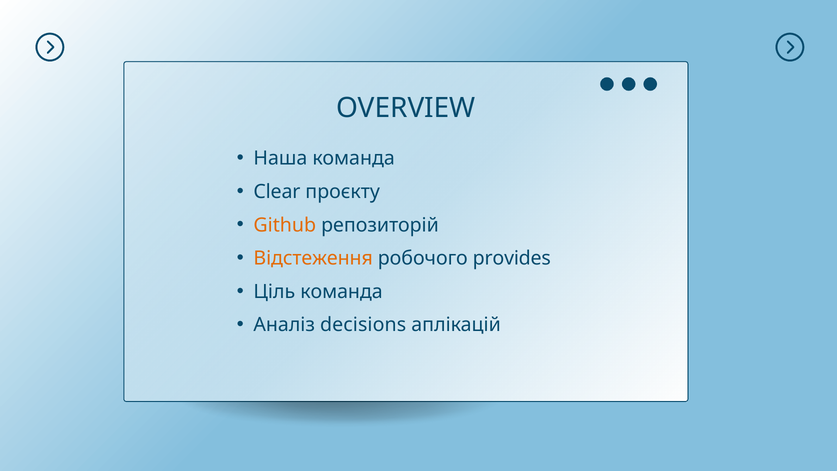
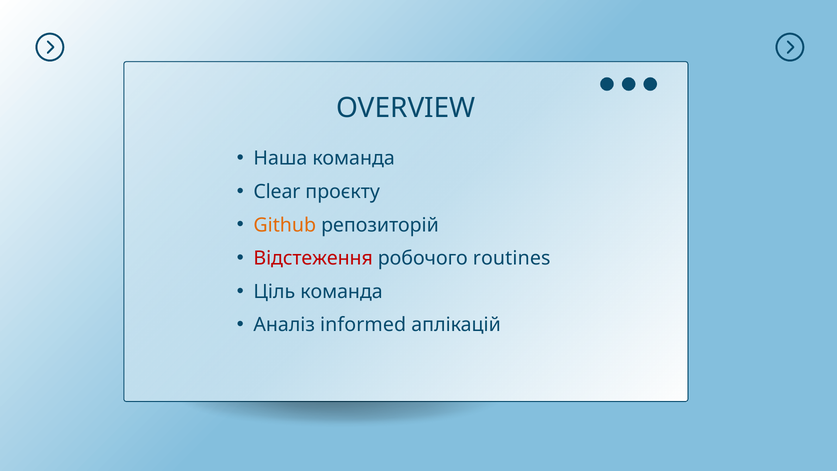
Відстеження colour: orange -> red (313, 258)
provides: provides -> routines (512, 258)
decisions: decisions -> informed (363, 325)
